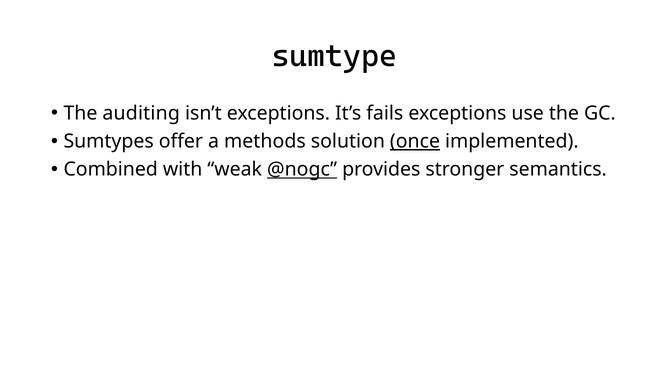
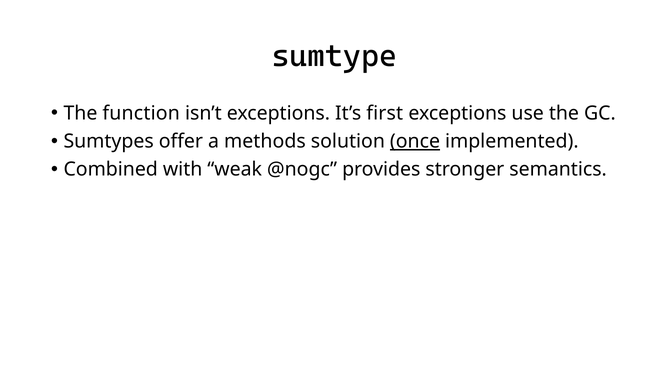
auditing: auditing -> function (141, 113)
fails: fails -> first (385, 113)
@nogc underline: present -> none (302, 169)
